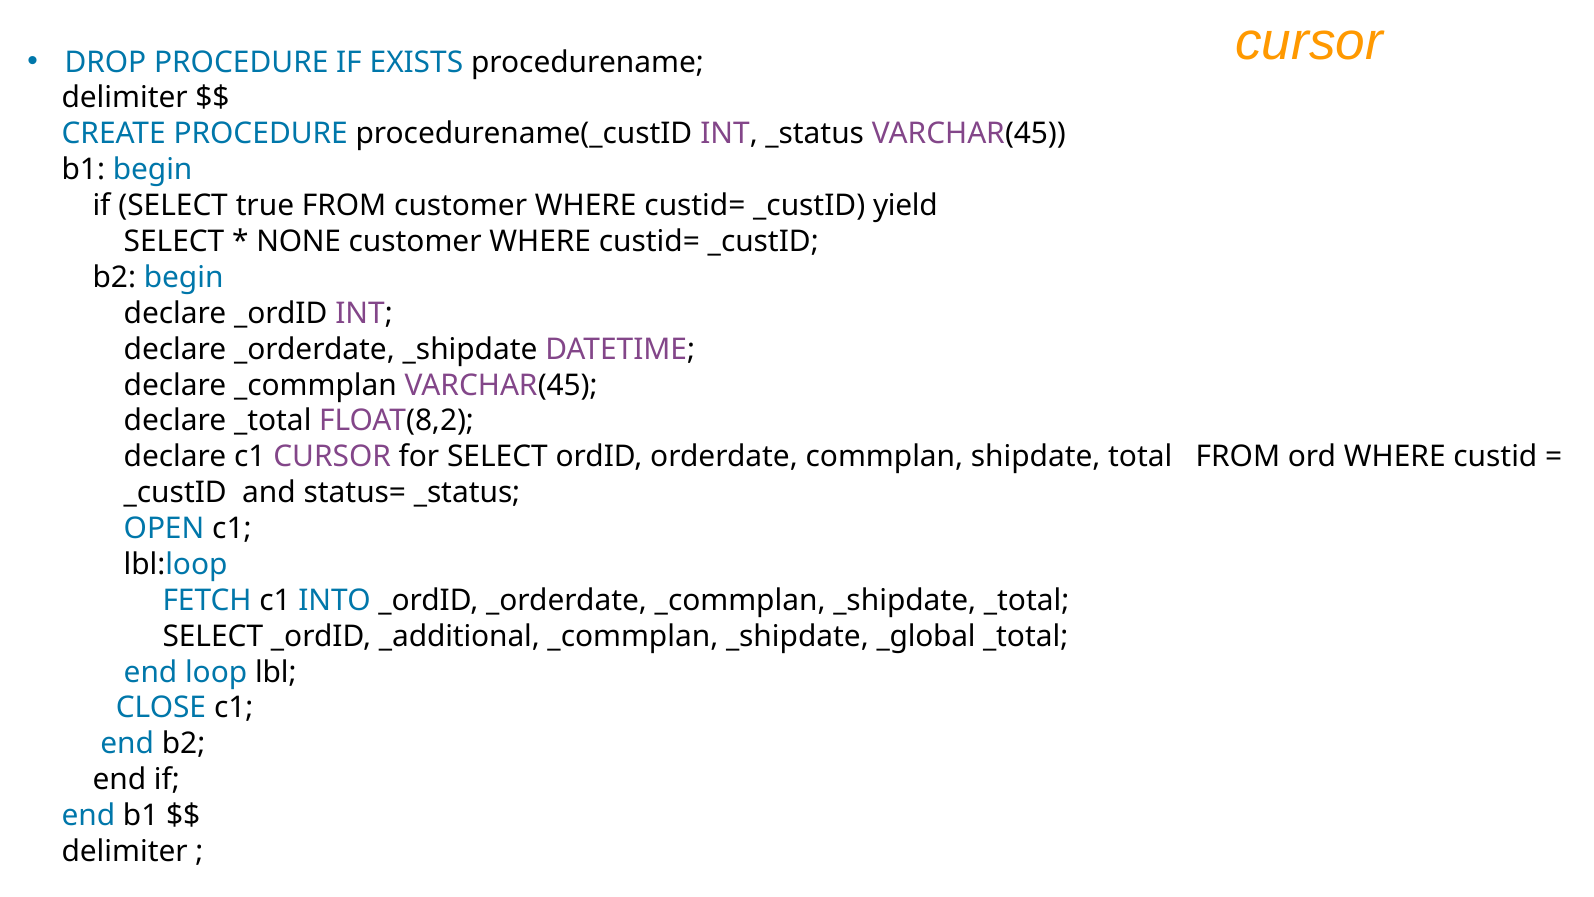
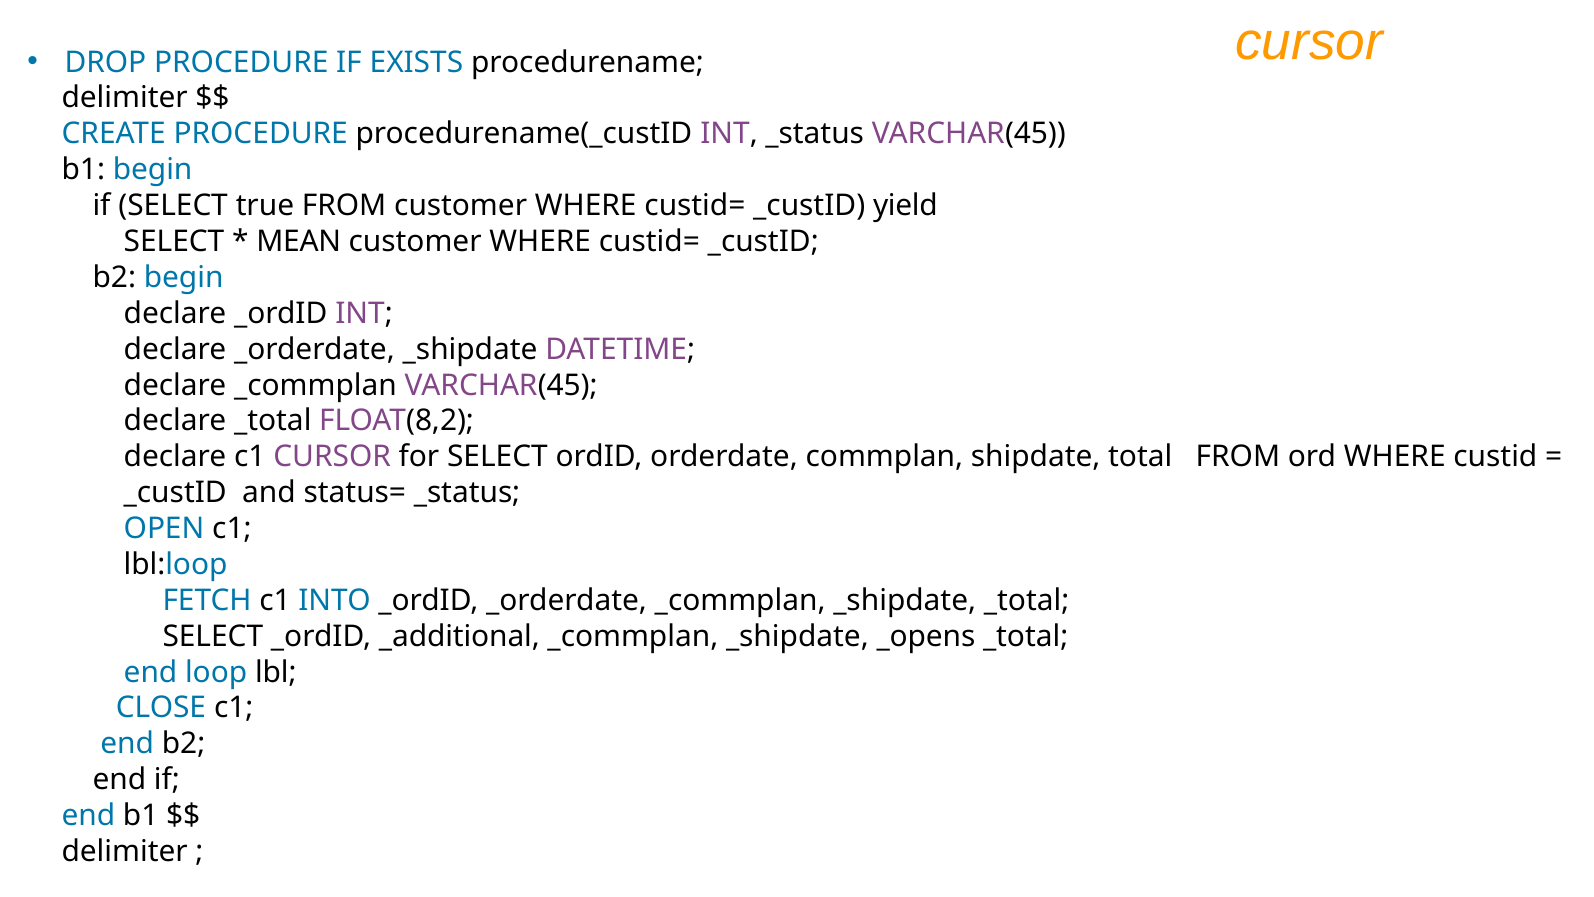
NONE: NONE -> MEAN (299, 242)
_global: _global -> _opens (926, 636)
